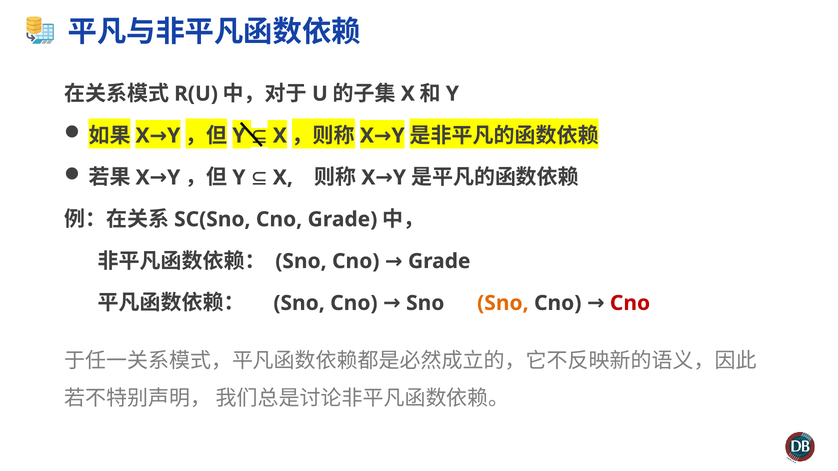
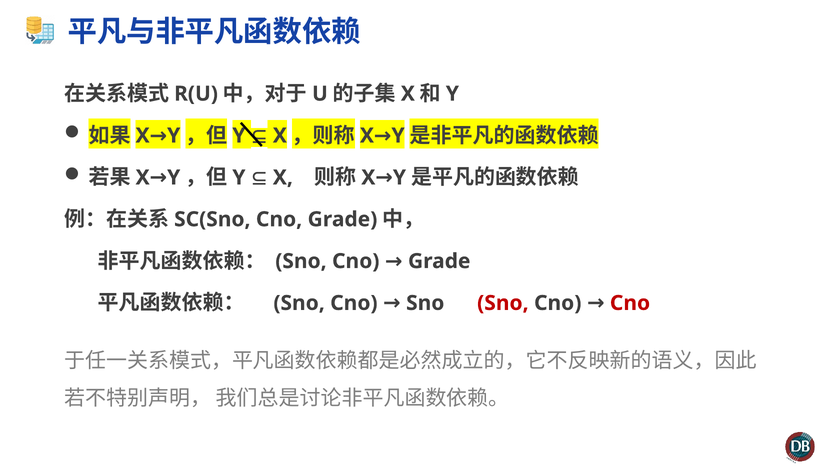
Sno colour: orange -> red (503, 303)
